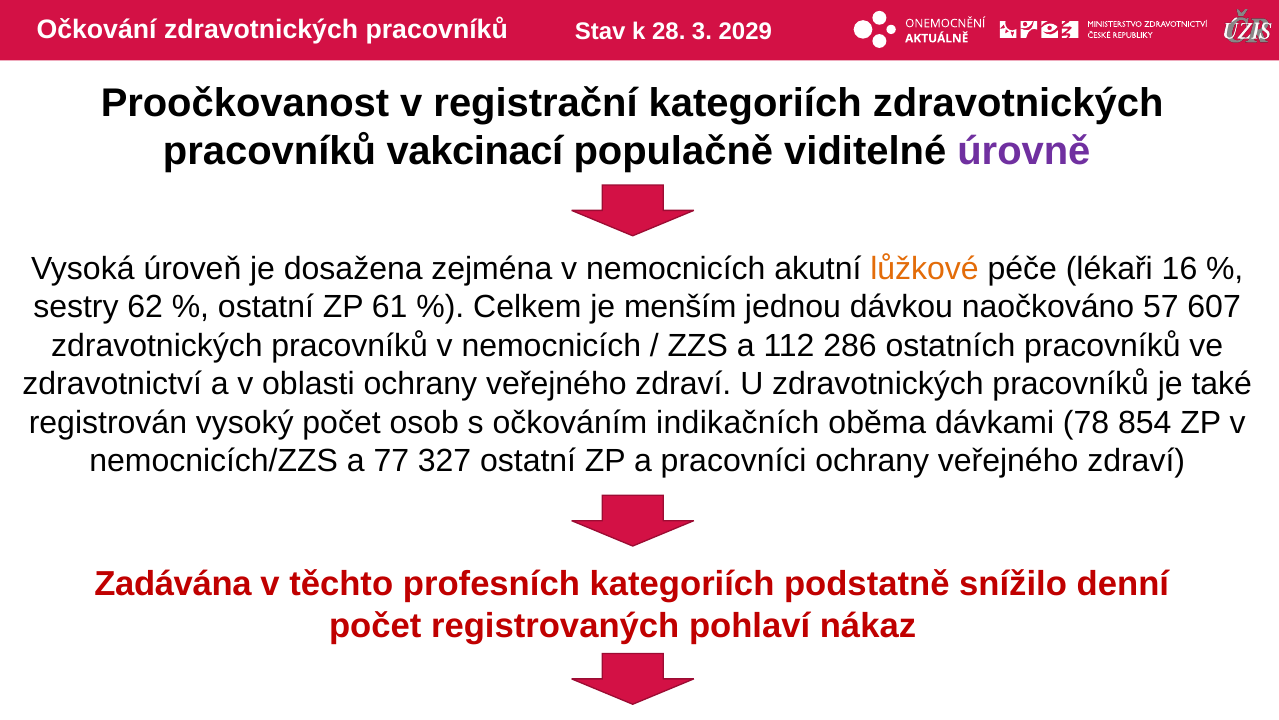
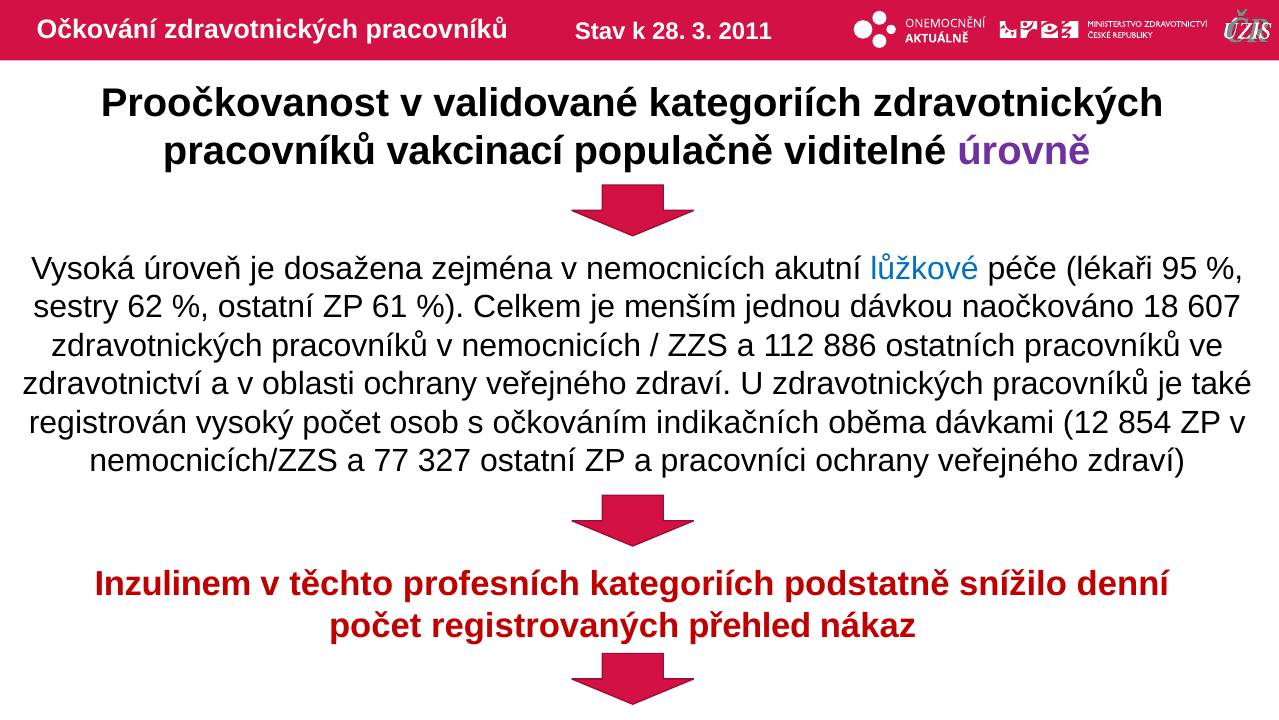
2029: 2029 -> 2011 (745, 31)
registrační: registrační -> validované (536, 103)
lůžkové colour: orange -> blue (925, 269)
16: 16 -> 95 (1180, 269)
57: 57 -> 18 (1161, 307)
286: 286 -> 886 (850, 345)
78: 78 -> 12 (1086, 422)
Zadávána: Zadávána -> Inzulinem (173, 584)
pohlaví: pohlaví -> přehled (750, 625)
